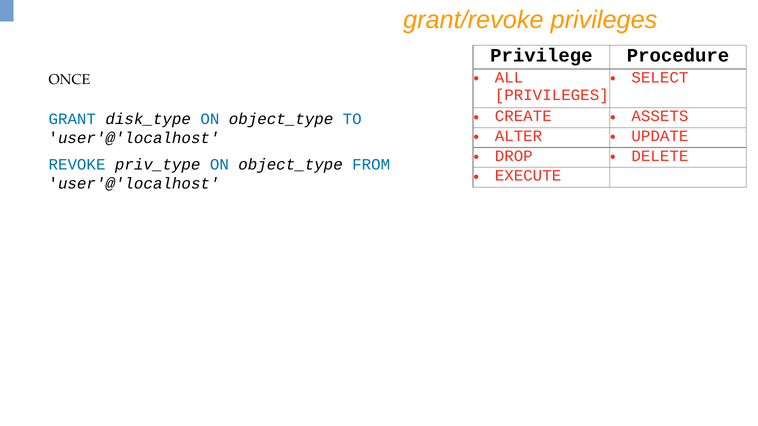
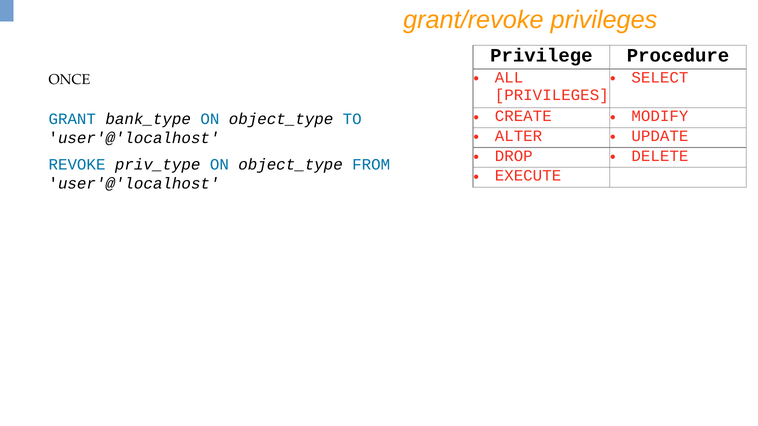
ASSETS: ASSETS -> MODIFY (660, 116)
disk_type: disk_type -> bank_type (148, 119)
